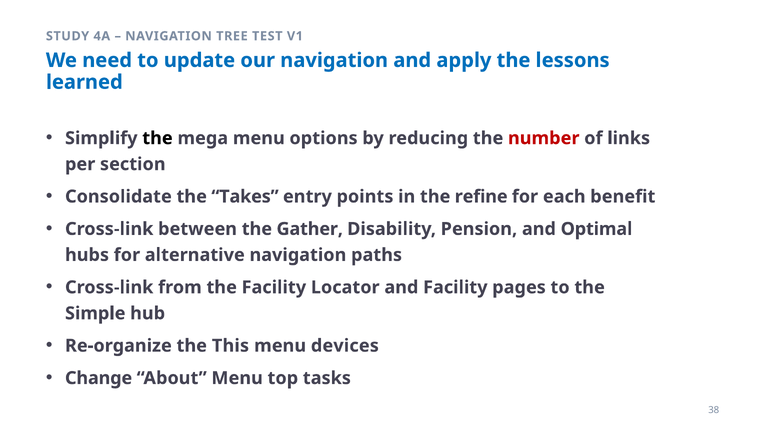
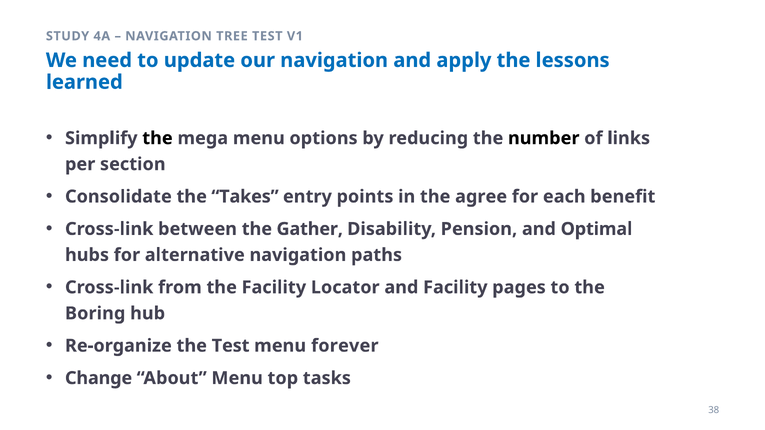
number colour: red -> black (544, 138)
refine: refine -> agree (481, 197)
Simple: Simple -> Boring (95, 314)
the This: This -> Test (231, 346)
devices: devices -> forever (345, 346)
